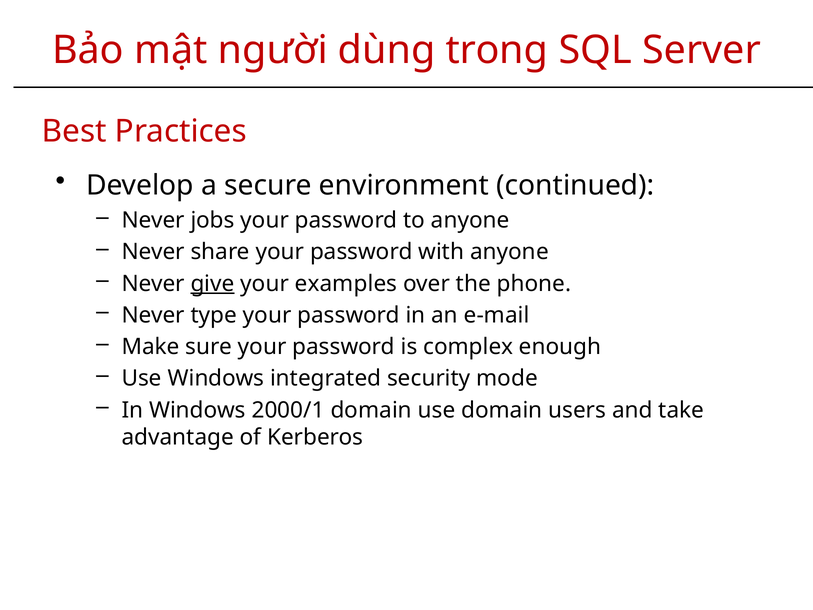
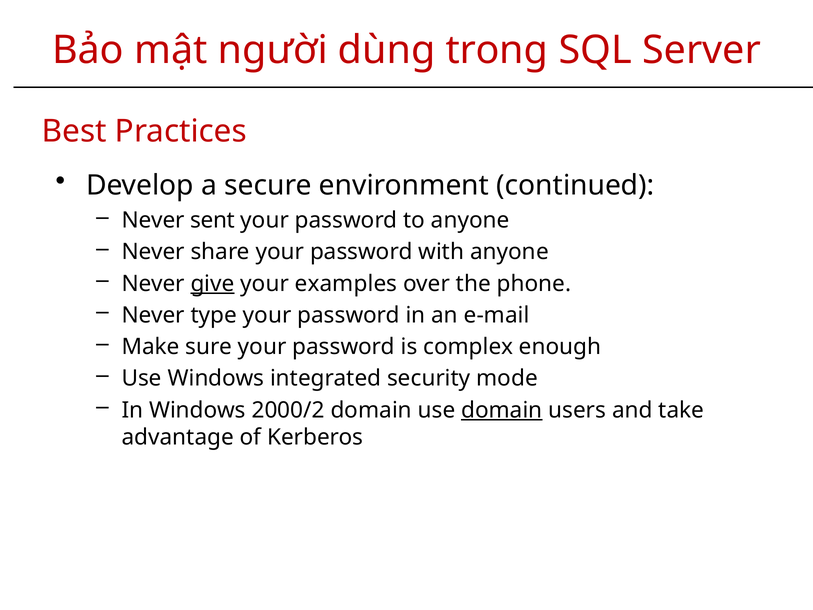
jobs: jobs -> sent (213, 220)
2000/1: 2000/1 -> 2000/2 (288, 410)
domain underline: none -> present (502, 410)
